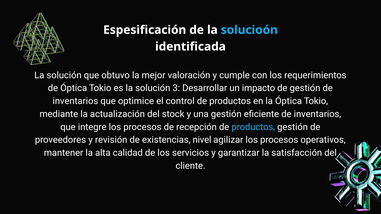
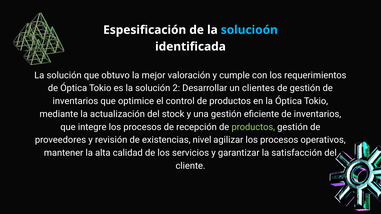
3: 3 -> 2 (176, 88)
impacto: impacto -> clientes (258, 88)
productos colour: light blue -> light green (253, 127)
